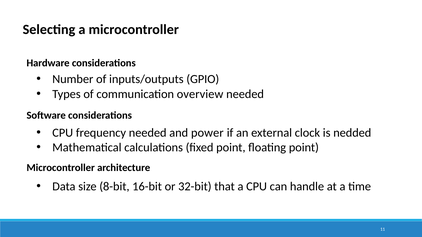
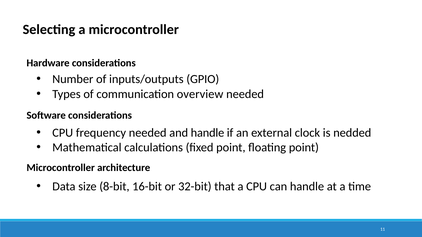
and power: power -> handle (207, 133)
